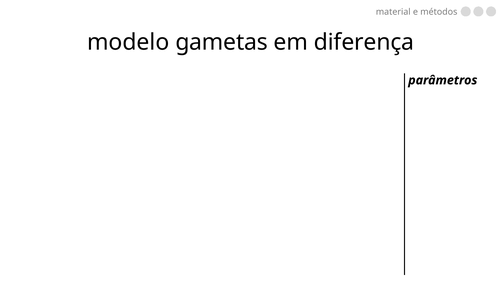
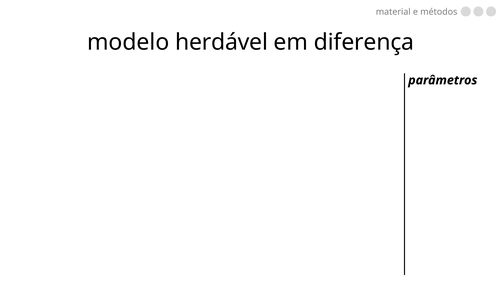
gametas: gametas -> herdável (222, 42)
